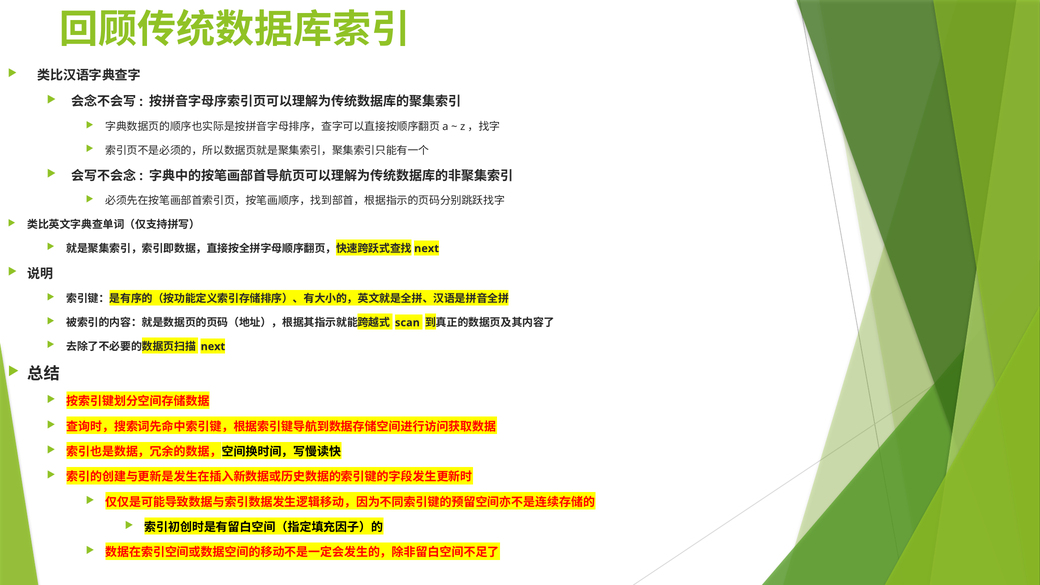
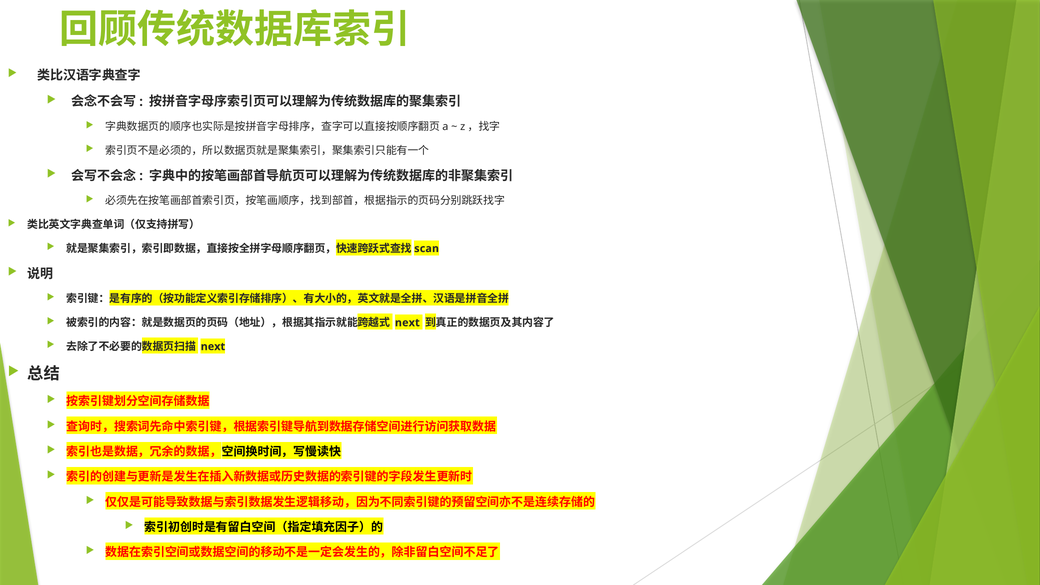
next: next -> scan (427, 249)
scan: scan -> next (407, 323)
